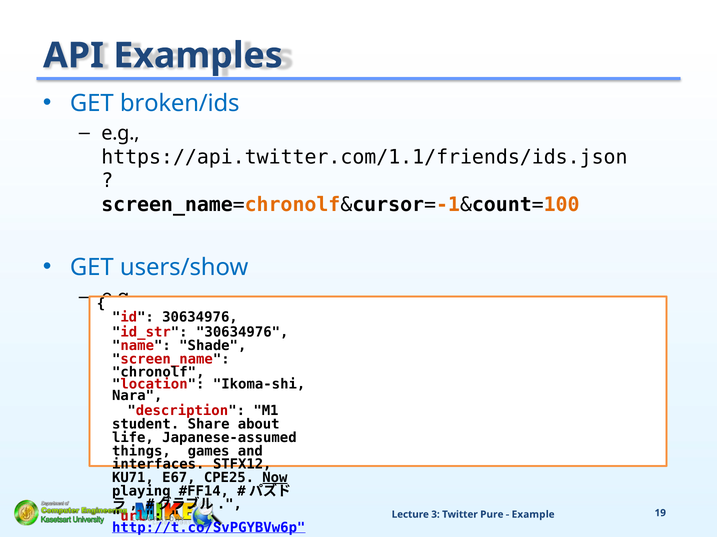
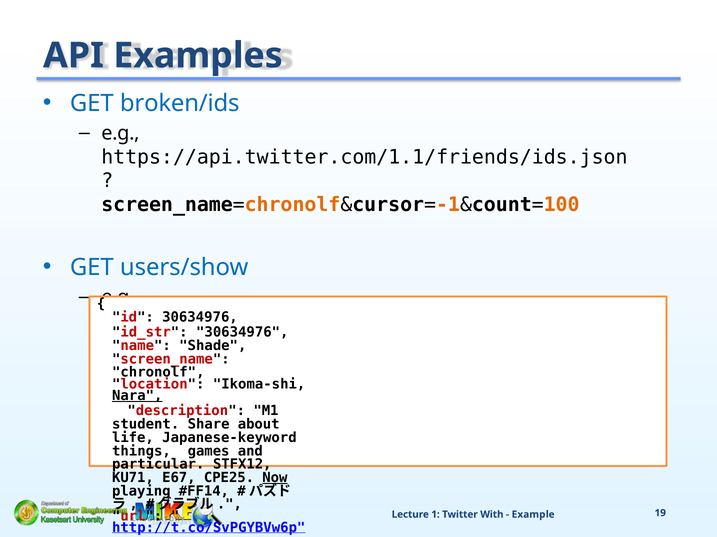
Nara underline: none -> present (137, 396)
Japanese-assumed: Japanese-assumed -> Japanese-keyword (229, 438)
interfaces: interfaces -> particular (158, 465)
3: 3 -> 1 (436, 515)
Pure: Pure -> With (492, 515)
